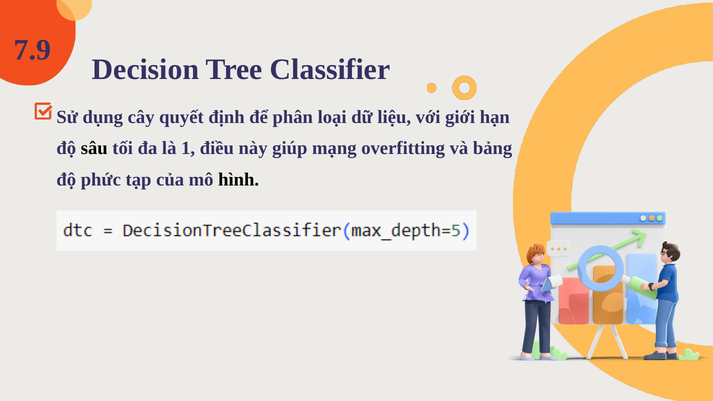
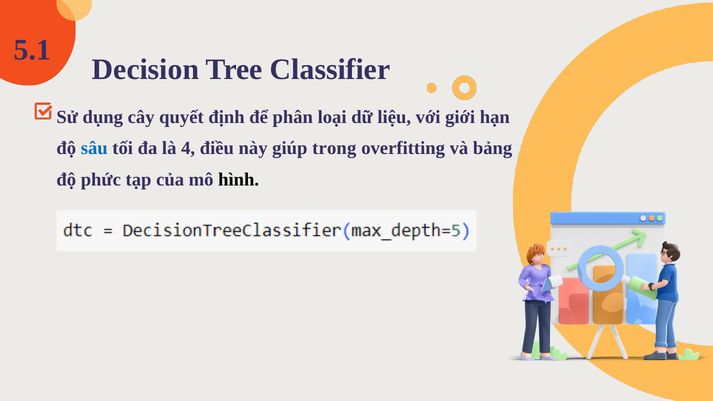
7.9: 7.9 -> 5.1 (33, 50)
sâu colour: black -> blue (94, 148)
1: 1 -> 4 (188, 148)
mạng: mạng -> trong (334, 148)
